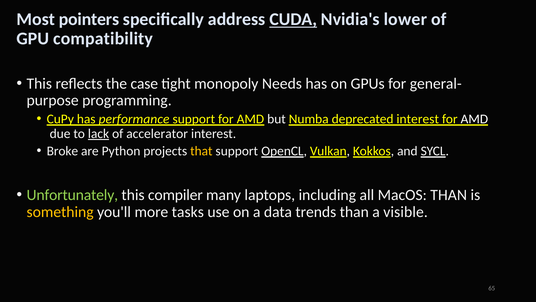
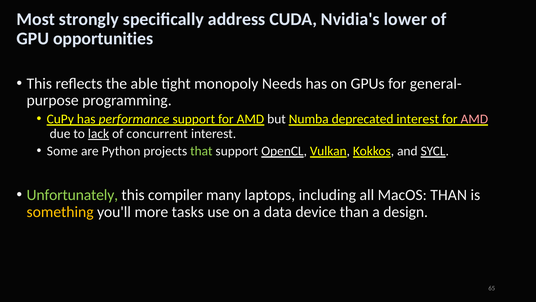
pointers: pointers -> strongly (89, 19)
CUDA underline: present -> none (293, 19)
compatibility: compatibility -> opportunities (103, 39)
case: case -> able (144, 83)
AMD colour: white -> pink (474, 119)
accelerator: accelerator -> concurrent (157, 133)
Broke: Broke -> Some (62, 151)
that colour: yellow -> light green (201, 151)
trends: trends -> device (316, 212)
visible: visible -> design (406, 212)
